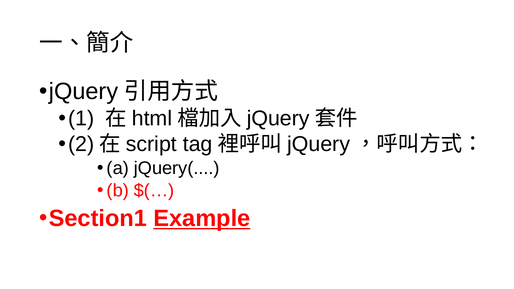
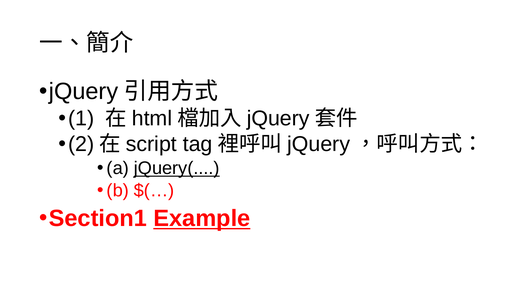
jQuery( underline: none -> present (177, 168)
